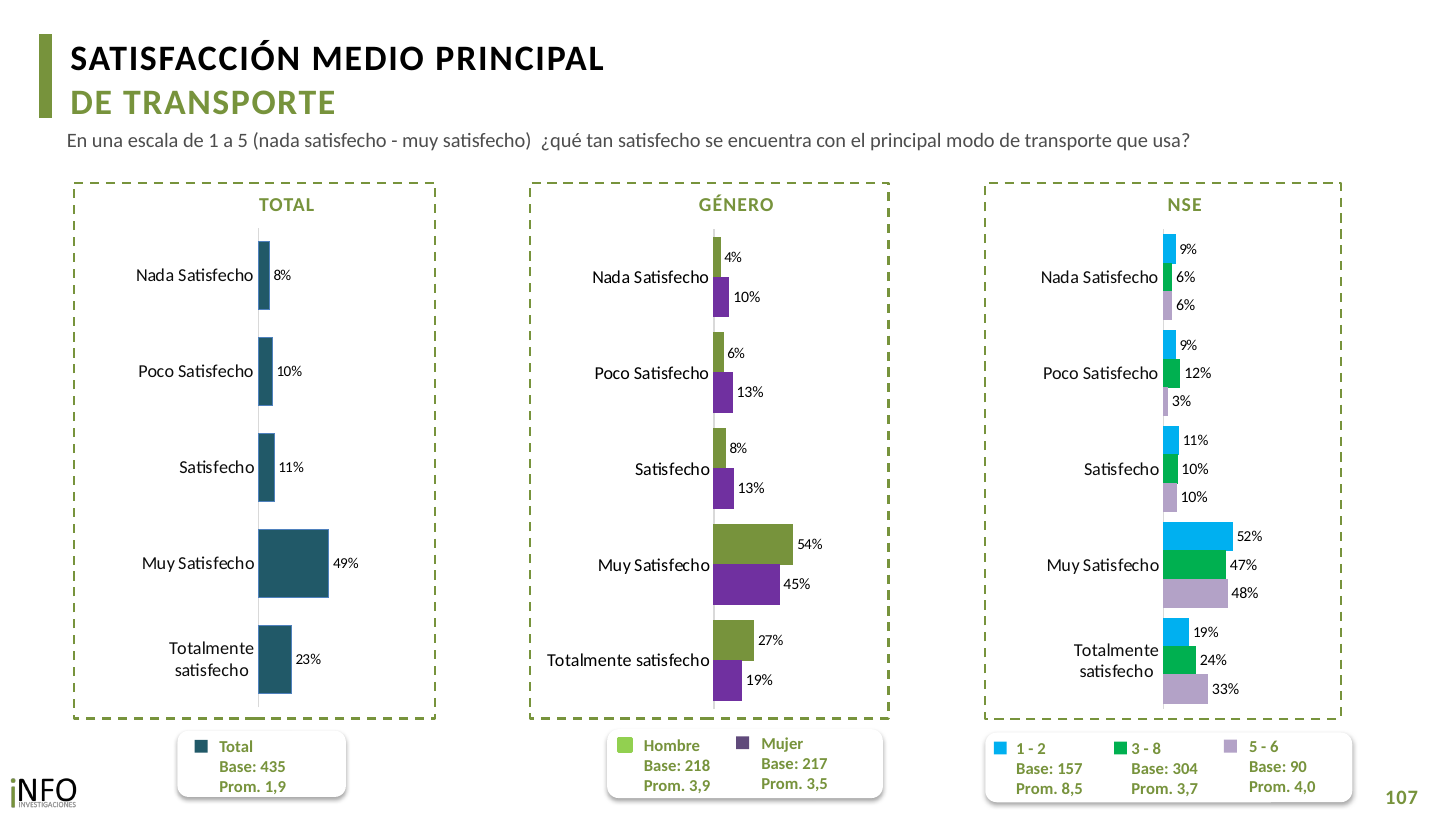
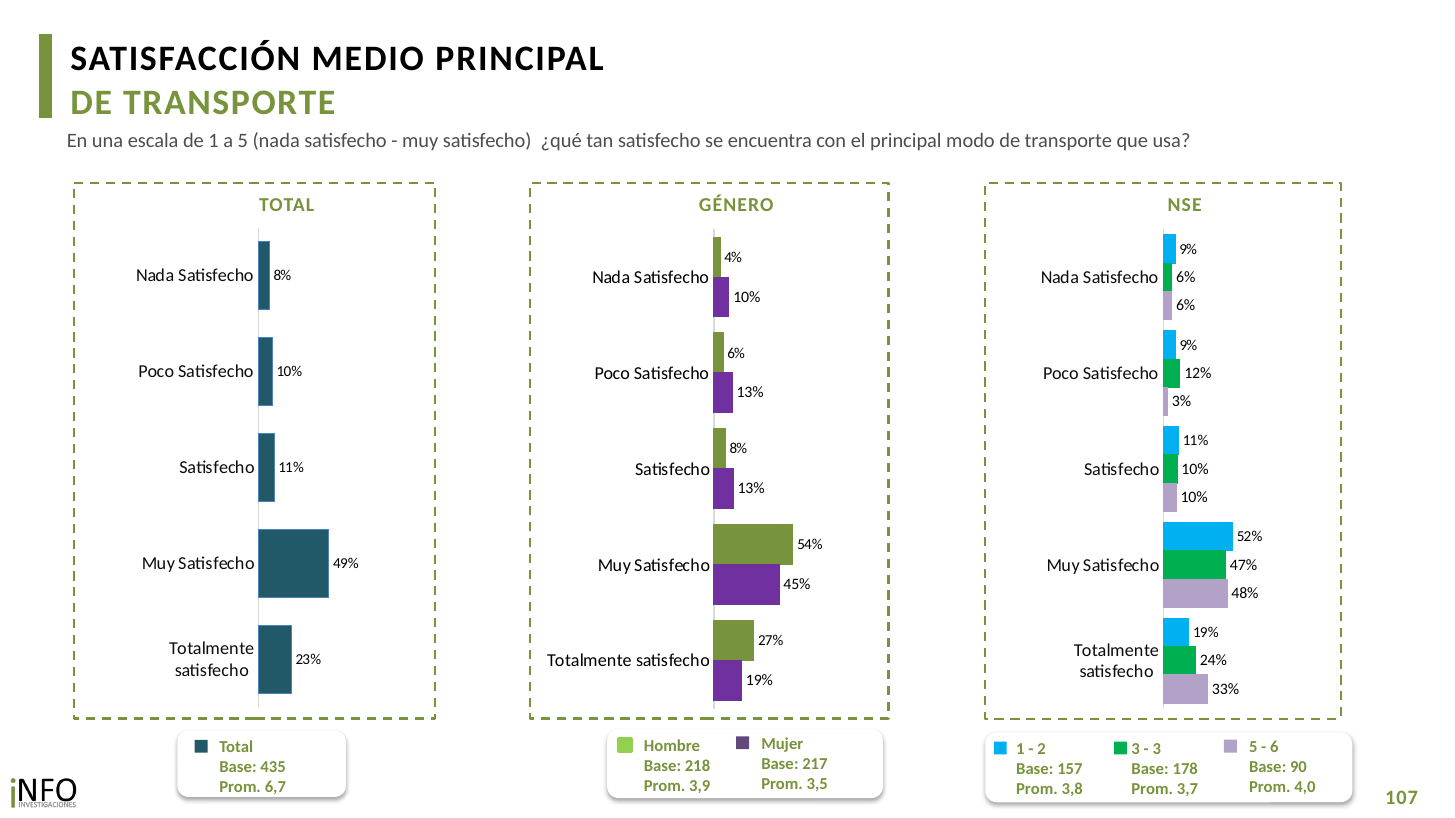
8: 8 -> 3 (1157, 749)
304: 304 -> 178 (1185, 769)
1,9: 1,9 -> 6,7 (275, 788)
8,5: 8,5 -> 3,8 (1072, 789)
